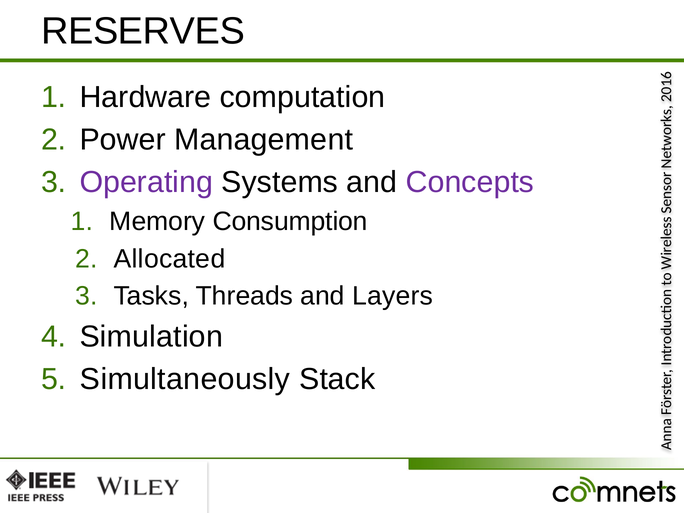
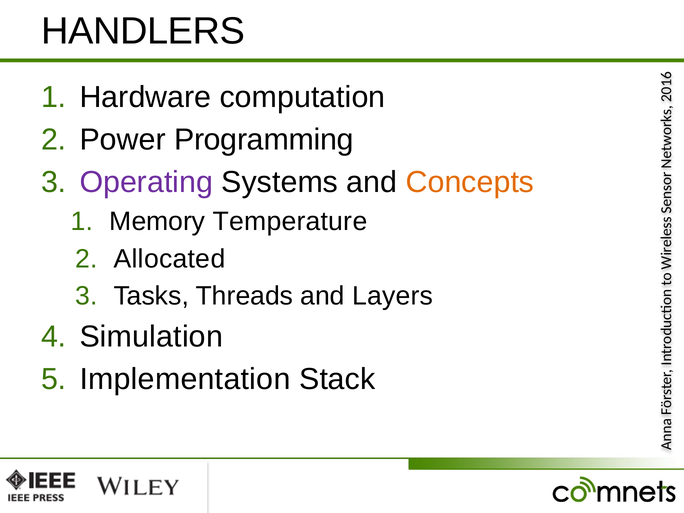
RESERVES: RESERVES -> HANDLERS (143, 31)
Management: Management -> Programming (264, 140)
Concepts colour: purple -> orange (470, 182)
Consumption: Consumption -> Temperature (290, 222)
Simultaneously: Simultaneously -> Implementation (185, 379)
